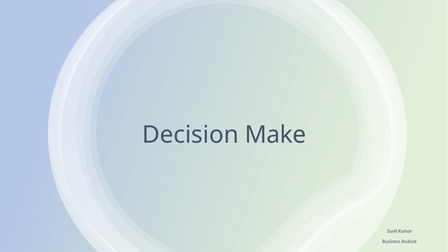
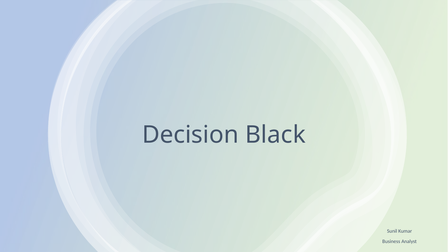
Make: Make -> Black (275, 135)
